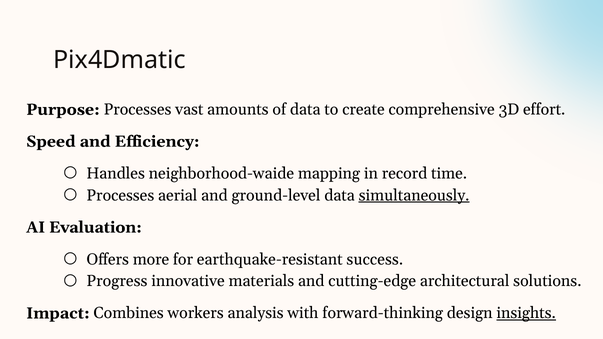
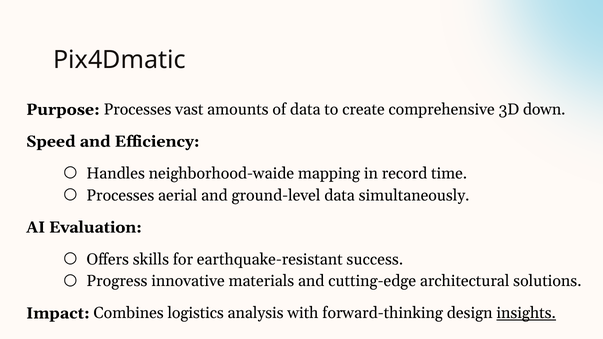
effort: effort -> down (544, 110)
simultaneously underline: present -> none (414, 195)
more: more -> skills (151, 259)
workers: workers -> logistics (196, 313)
